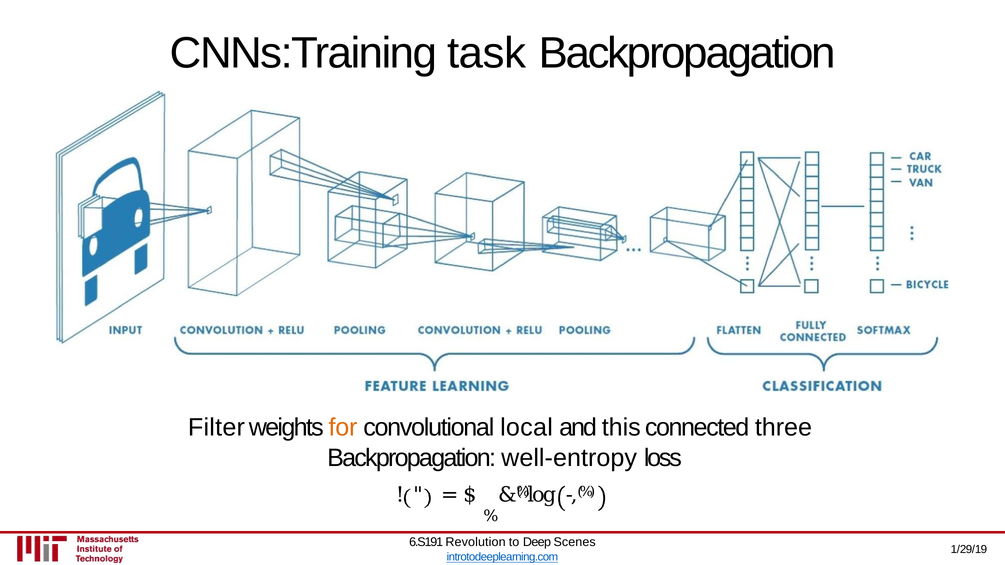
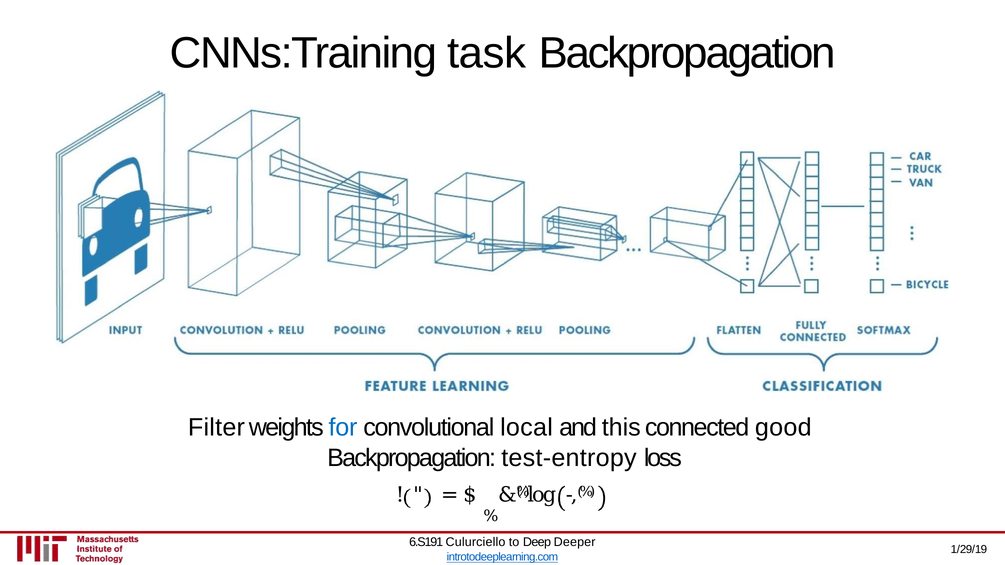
for colour: orange -> blue (343, 428)
three: three -> good (783, 428)
well-entropy: well-entropy -> test-entropy (569, 458)
Revolution: Revolution -> Culurciello (476, 542)
Scenes: Scenes -> Deeper (575, 542)
